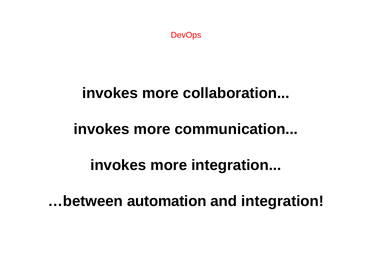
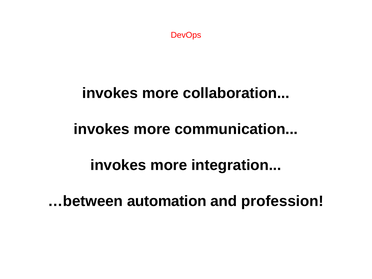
and integration: integration -> profession (282, 201)
